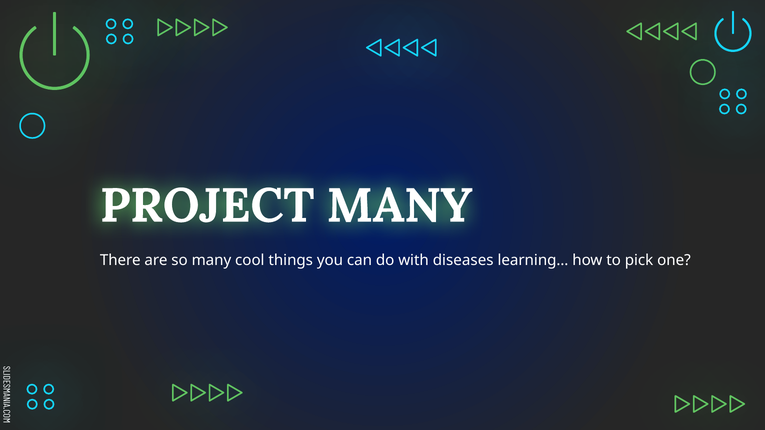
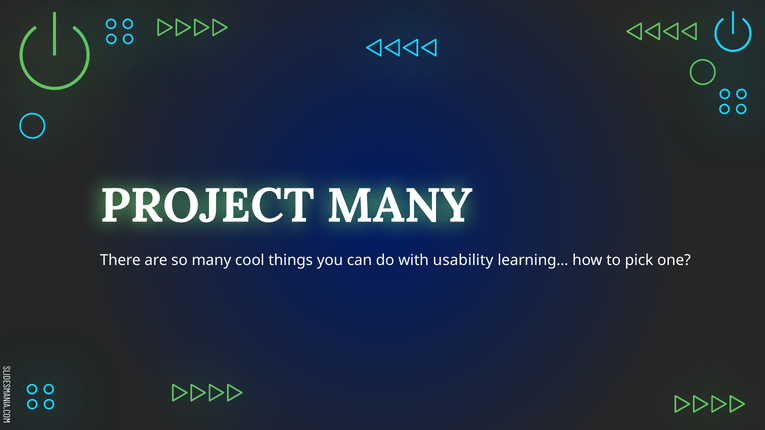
diseases: diseases -> usability (463, 260)
